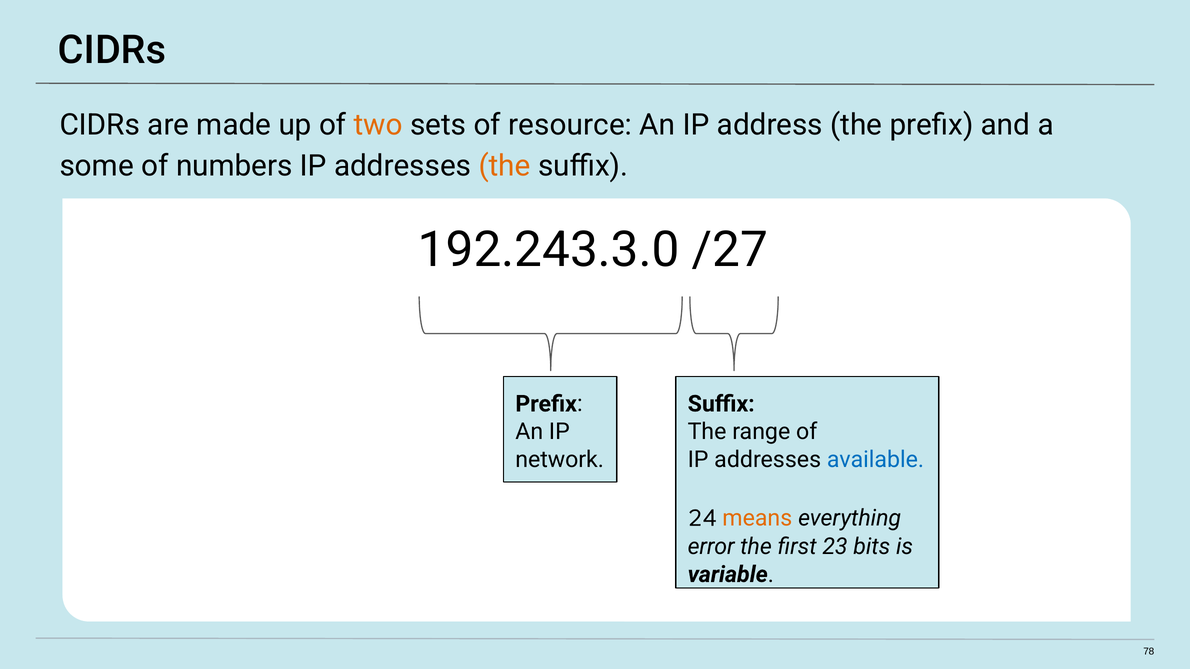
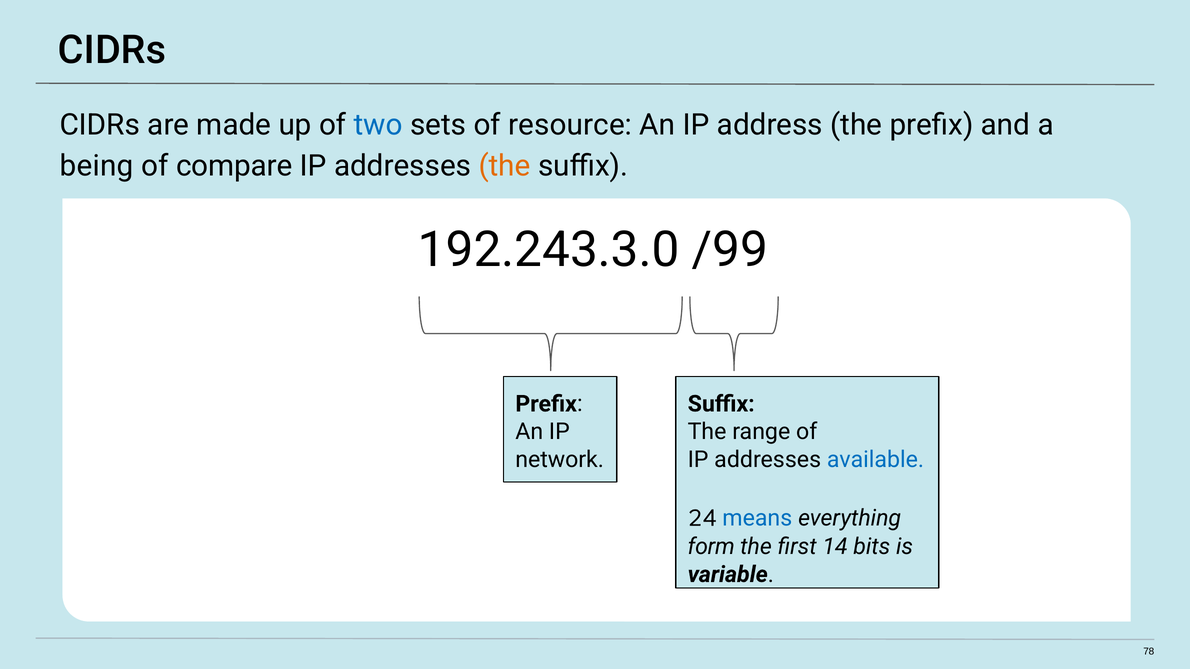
two colour: orange -> blue (378, 125)
some: some -> being (97, 166)
numbers: numbers -> compare (234, 166)
/27: /27 -> /99 (730, 250)
means colour: orange -> blue (757, 518)
error: error -> form (711, 547)
23: 23 -> 14 (835, 547)
